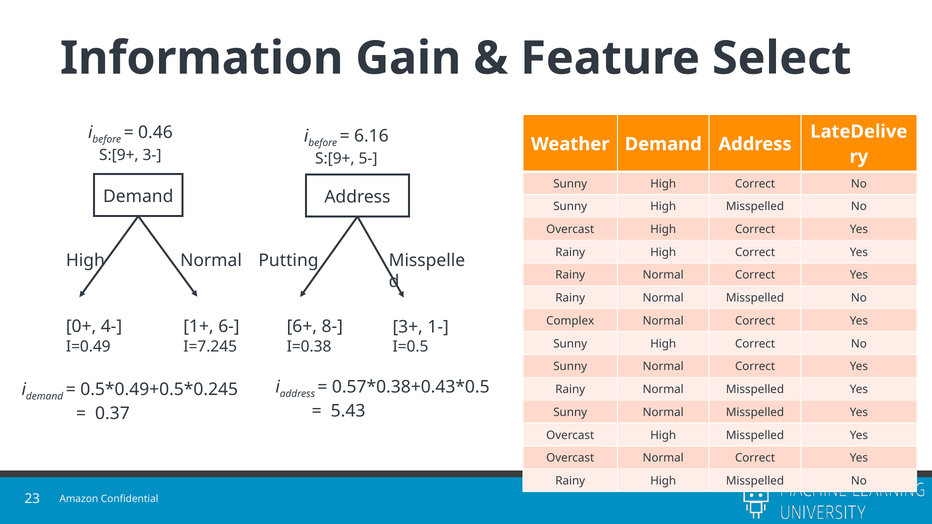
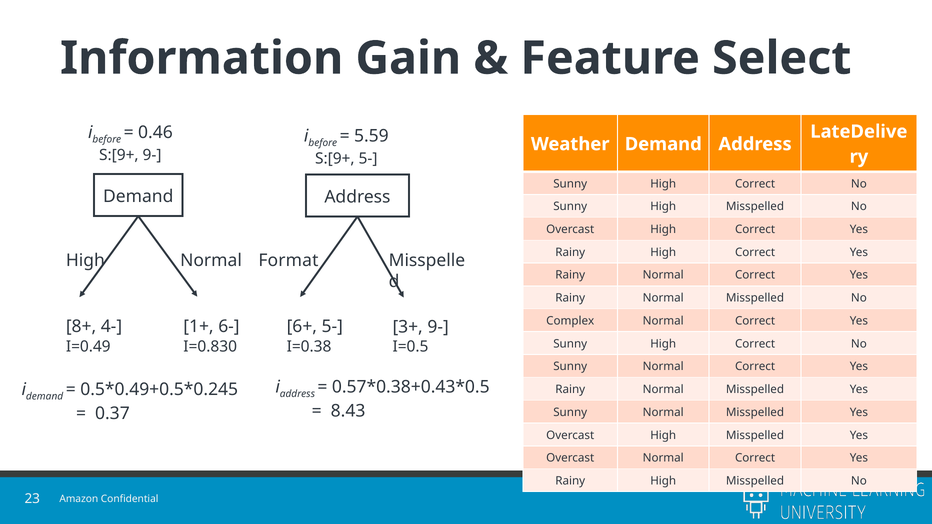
6.16: 6.16 -> 5.59 (371, 136)
S:[9+ 3-: 3- -> 9- (152, 155)
Putting: Putting -> Format (288, 261)
0+: 0+ -> 8+ (81, 327)
6+ 8-: 8- -> 5- (332, 327)
3+ 1-: 1- -> 9- (438, 327)
I=7.245: I=7.245 -> I=0.830 (210, 347)
5.43: 5.43 -> 8.43 (348, 411)
